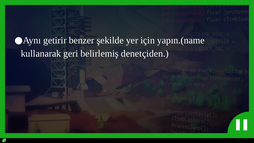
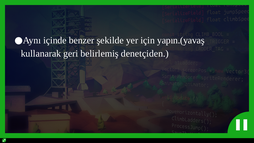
getirir: getirir -> içinde (55, 40)
yapın.(name: yapın.(name -> yapın.(yavaş (181, 40)
